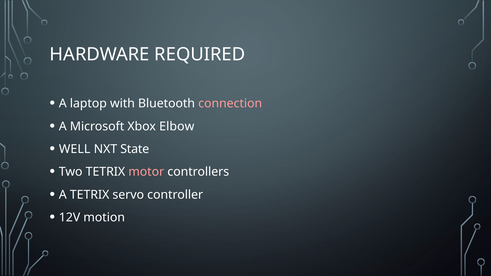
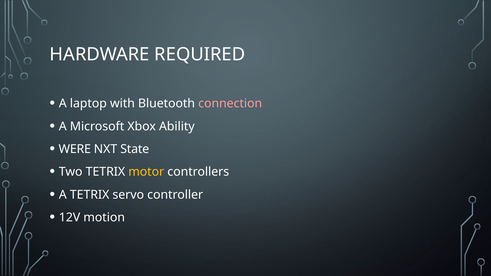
Elbow: Elbow -> Ability (177, 126)
WELL: WELL -> WERE (75, 149)
motor colour: pink -> yellow (146, 172)
